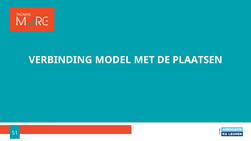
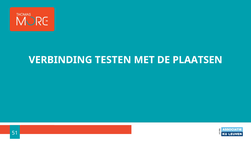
MODEL: MODEL -> TESTEN (113, 60)
